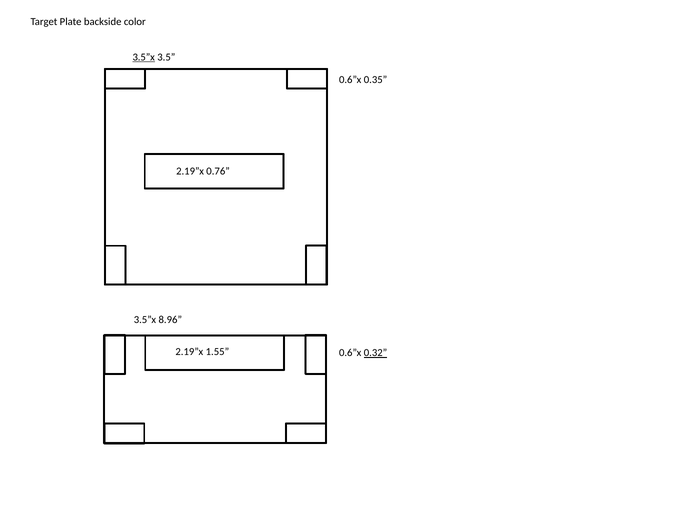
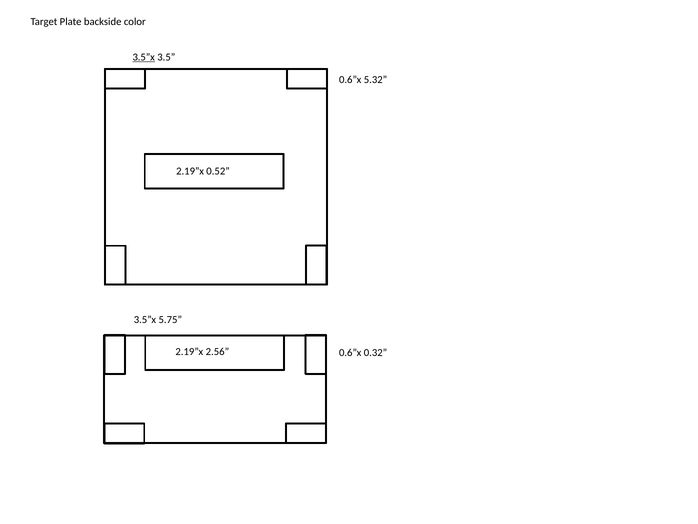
0.35: 0.35 -> 5.32 (375, 80)
0.76: 0.76 -> 0.52 (218, 171)
8.96: 8.96 -> 5.75 (170, 319)
1.55: 1.55 -> 2.56 (217, 351)
0.32 underline: present -> none (375, 353)
